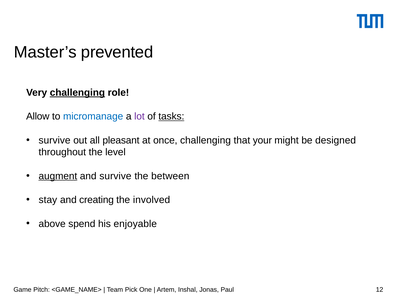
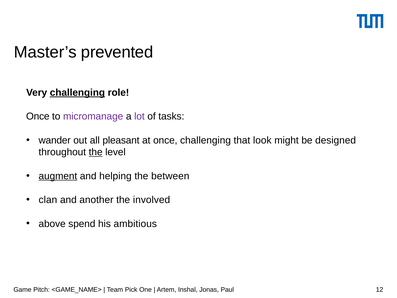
Allow: Allow -> Once (38, 116)
micromanage colour: blue -> purple (93, 116)
tasks underline: present -> none (171, 116)
survive: survive -> wander (55, 140)
your: your -> look (262, 140)
the underline: none -> present (96, 152)
and survive: survive -> helping (115, 176)
stay: stay -> clan (48, 200)
creating: creating -> another (96, 200)
enjoyable: enjoyable -> ambitious (135, 224)
